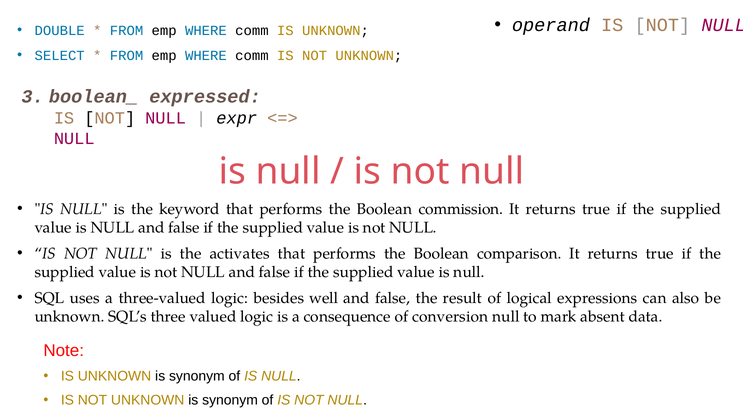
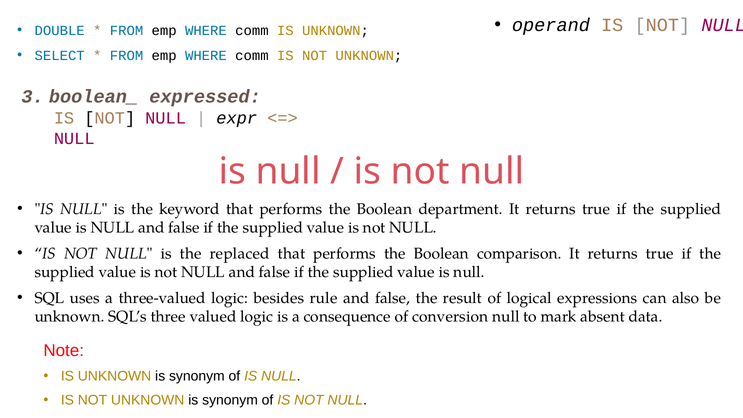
commission: commission -> department (461, 209)
activates: activates -> replaced (240, 253)
well: well -> rule (324, 298)
